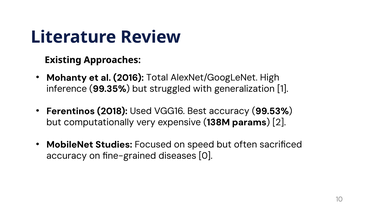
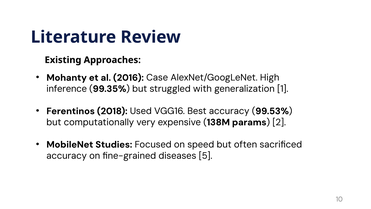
Total: Total -> Case (157, 78)
0: 0 -> 5 (206, 155)
